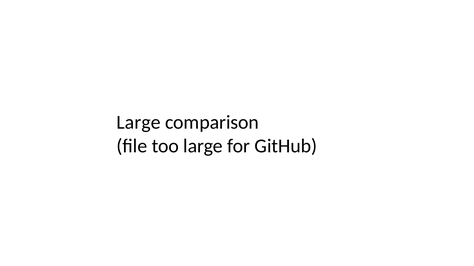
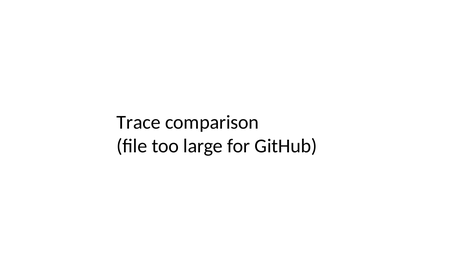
Large: Large -> Trace (139, 123)
